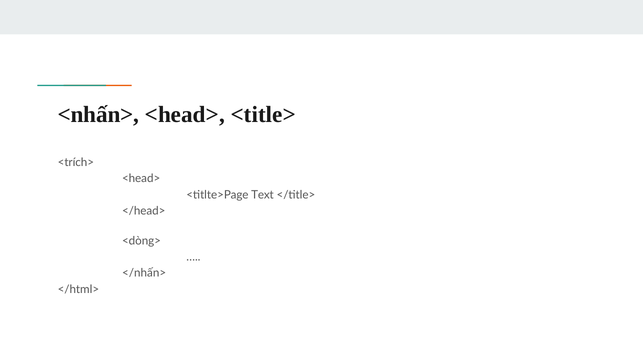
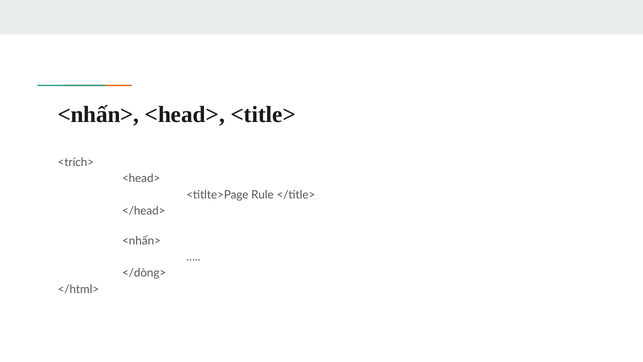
Text: Text -> Rule (262, 195)
<dòng>: <dòng> -> <nhấn> (141, 241)
</nhấn>: </nhấn> -> </dòng> (144, 273)
